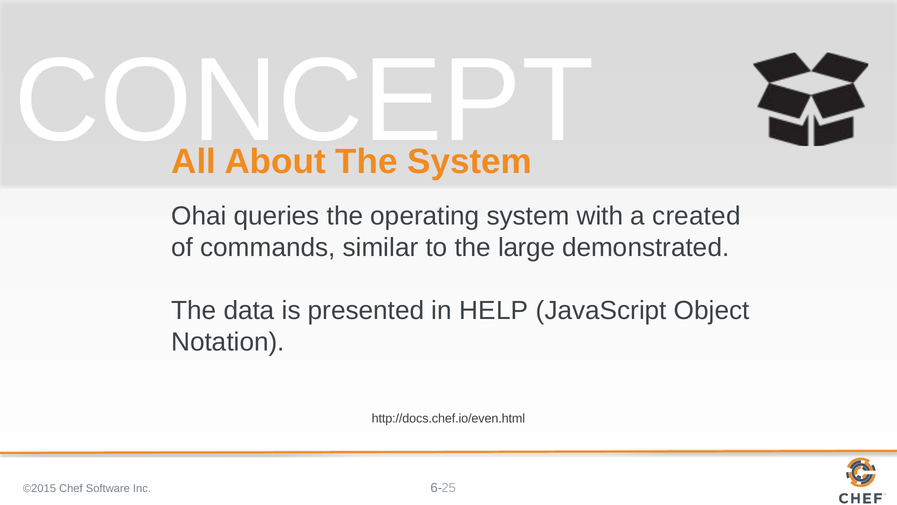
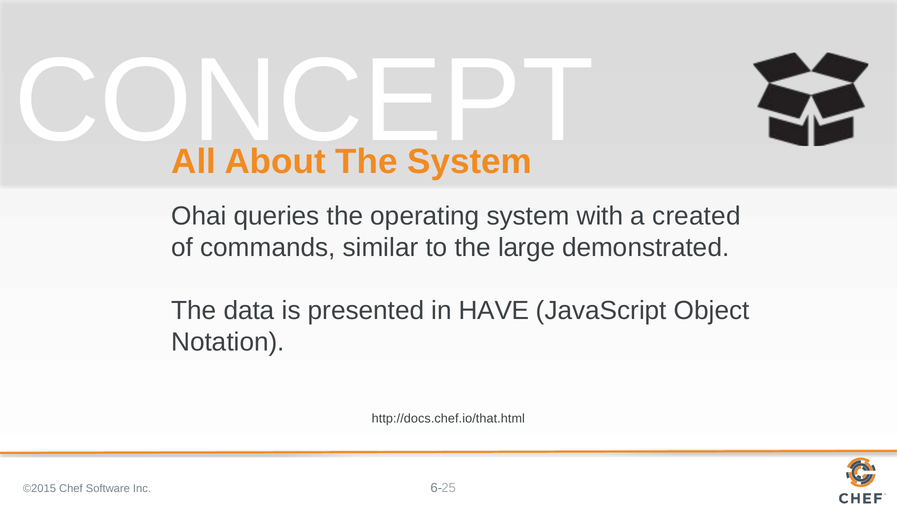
HELP: HELP -> HAVE (494, 310)
http://docs.chef.io/even.html: http://docs.chef.io/even.html -> http://docs.chef.io/that.html (448, 418)
